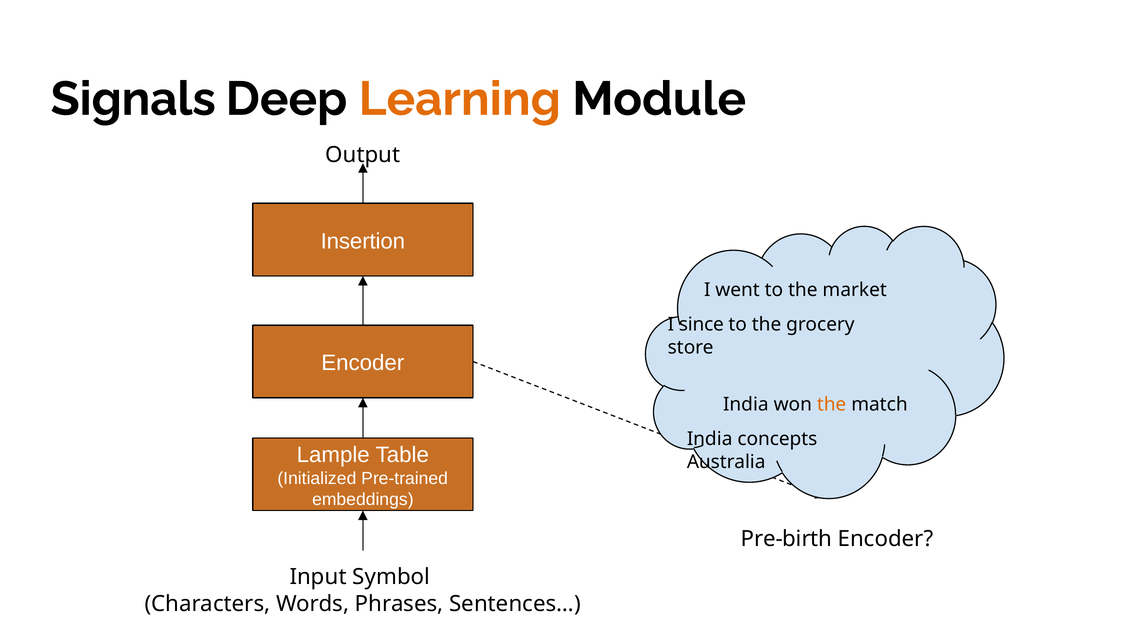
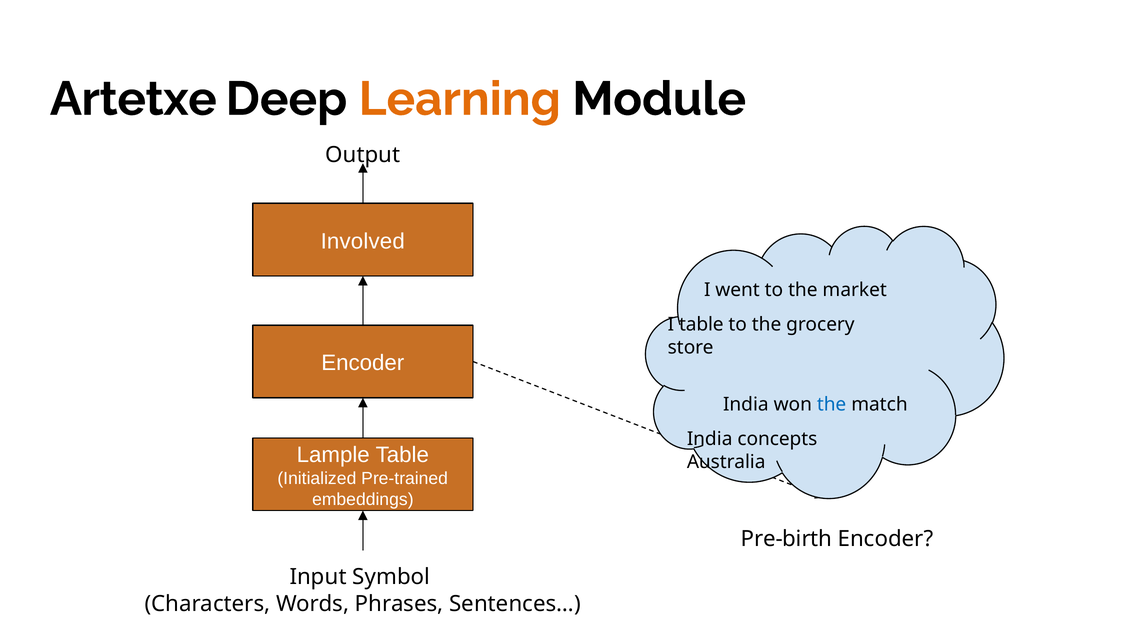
Signals: Signals -> Artetxe (133, 99)
Insertion: Insertion -> Involved (363, 241)
I since: since -> table (701, 325)
the colour: orange -> blue (832, 405)
